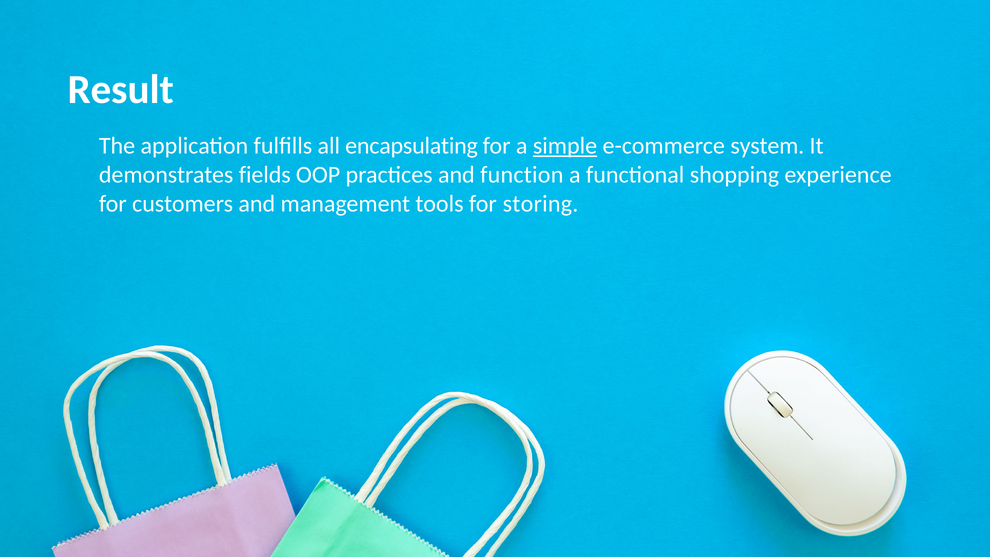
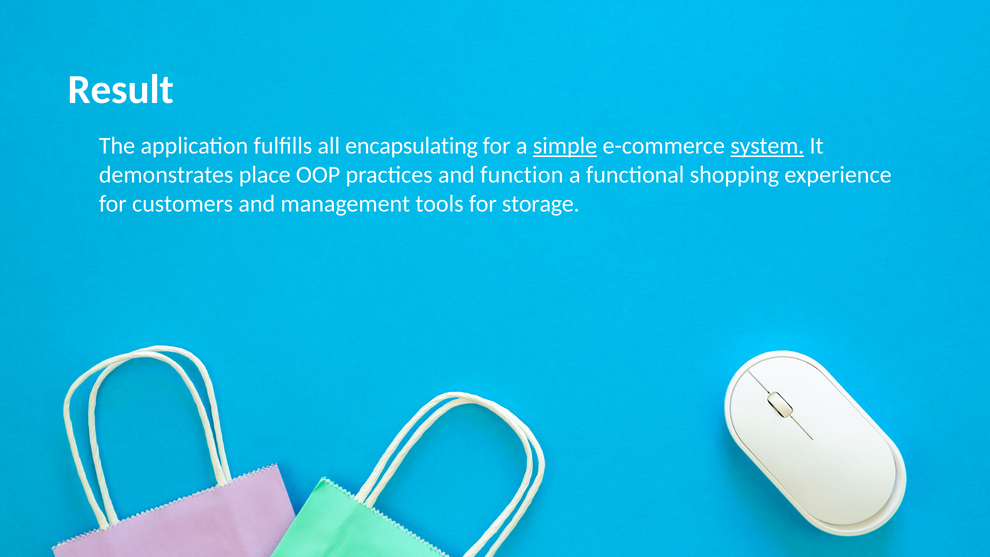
system underline: none -> present (767, 146)
fields: fields -> place (265, 175)
storing: storing -> storage (541, 204)
